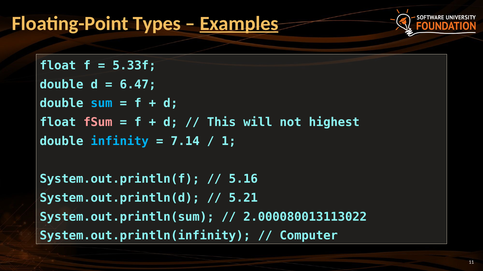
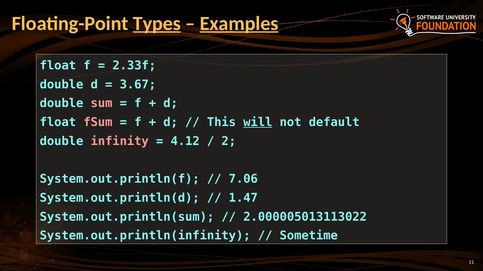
Types underline: none -> present (157, 23)
5.33f: 5.33f -> 2.33f (134, 66)
6.47: 6.47 -> 3.67 (138, 85)
sum colour: light blue -> pink (102, 104)
will underline: none -> present (258, 123)
highest: highest -> default (334, 123)
infinity colour: light blue -> pink (120, 141)
7.14: 7.14 -> 4.12 (185, 141)
1: 1 -> 2 (229, 141)
5.16: 5.16 -> 7.06 (243, 179)
5.21: 5.21 -> 1.47 (243, 198)
2.000080013113022: 2.000080013113022 -> 2.000005013113022 (305, 217)
Computer: Computer -> Sometime (309, 236)
